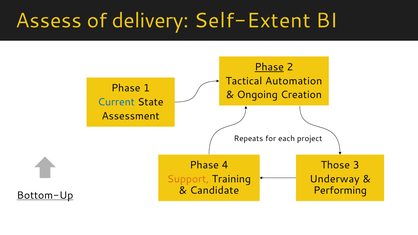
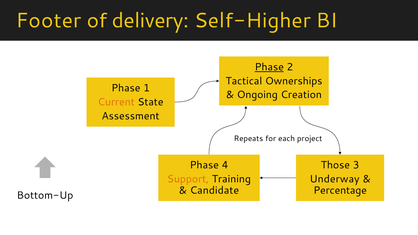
Assess: Assess -> Footer (49, 20)
Self-Extent: Self-Extent -> Self-Higher (253, 20)
Automation: Automation -> Ownerships (294, 81)
Current colour: blue -> orange (116, 102)
Performing: Performing -> Percentage (340, 190)
Bottom-Up underline: present -> none (45, 195)
